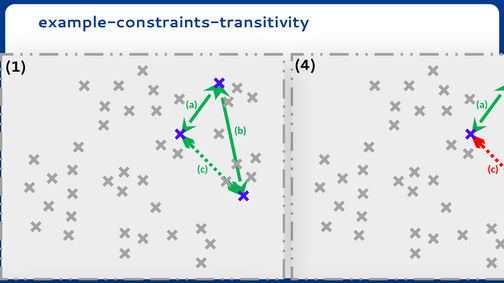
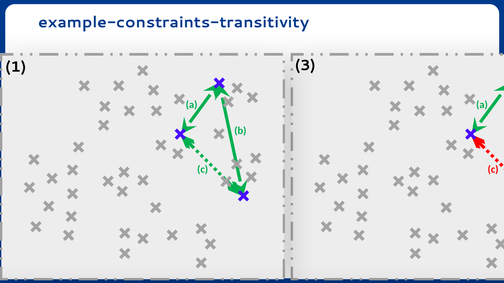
4: 4 -> 3 (305, 65)
